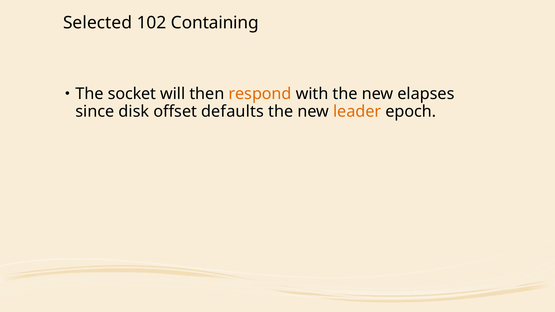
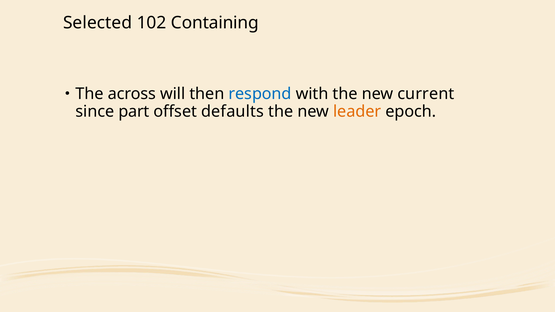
socket: socket -> across (132, 94)
respond colour: orange -> blue (260, 94)
elapses: elapses -> current (426, 94)
disk: disk -> part (134, 111)
